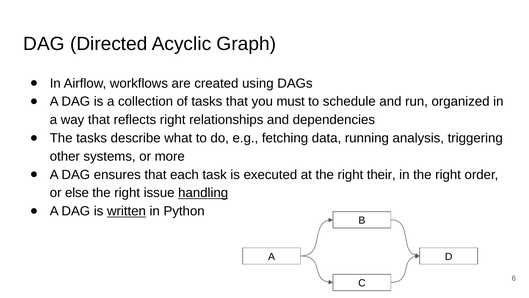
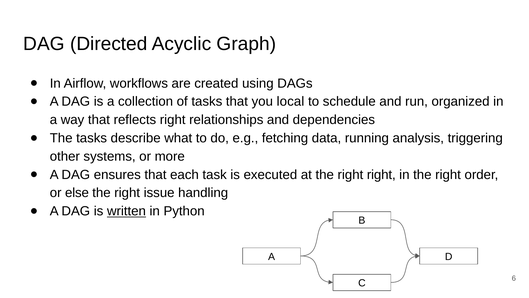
must: must -> local (290, 101)
right their: their -> right (381, 174)
handling underline: present -> none (203, 193)
